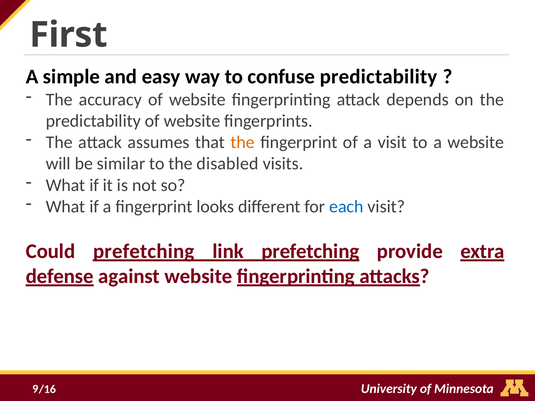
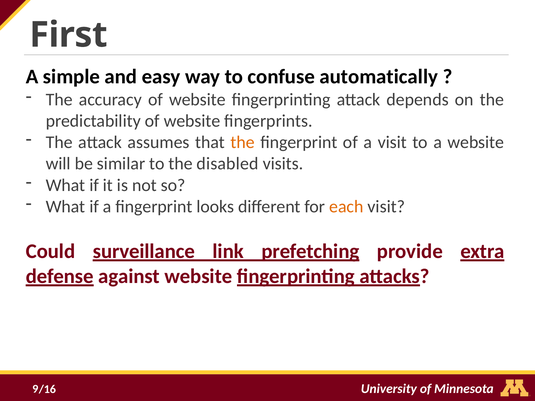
confuse predictability: predictability -> automatically (379, 77)
each colour: blue -> orange (346, 207)
Could prefetching: prefetching -> surveillance (144, 251)
